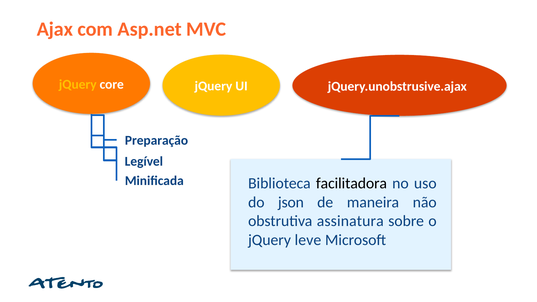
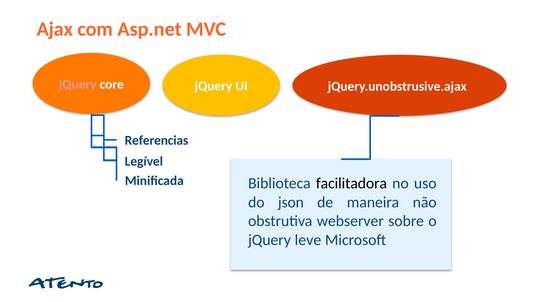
jQuery colour: yellow -> pink (78, 84)
Preparação: Preparação -> Referencias (157, 141)
assinatura: assinatura -> webserver (350, 221)
